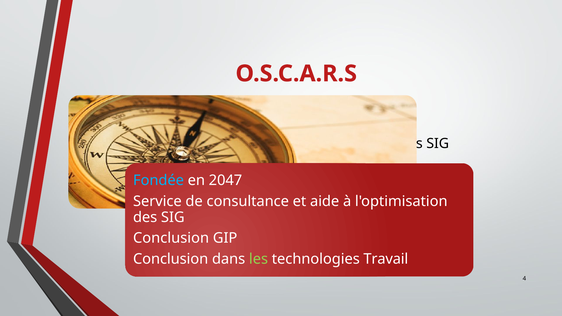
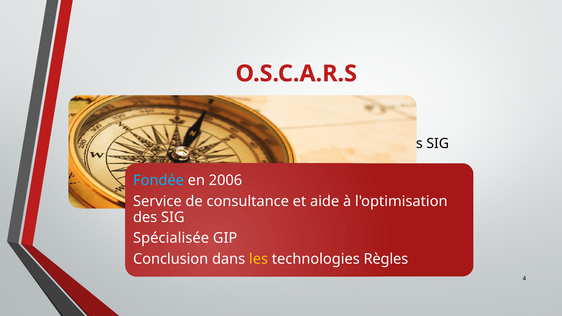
2047: 2047 -> 2006 (225, 181)
Conclusion: Conclusion -> Spécialisée (171, 238)
les colour: light green -> yellow (259, 259)
Travail: Travail -> Règles (386, 259)
